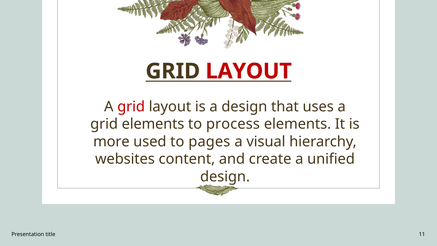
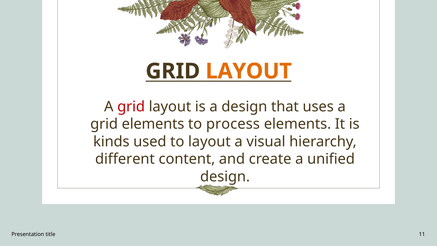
LAYOUT colour: red -> orange (249, 71)
more: more -> kinds (111, 141)
to pages: pages -> layout (209, 141)
websites: websites -> different (125, 159)
